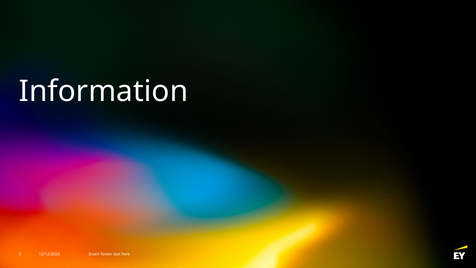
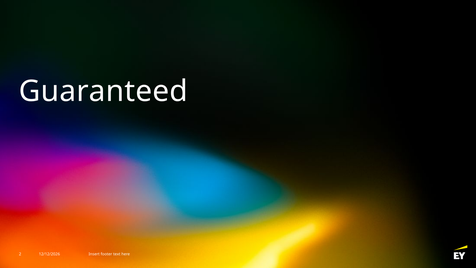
Information: Information -> Guaranteed (103, 91)
